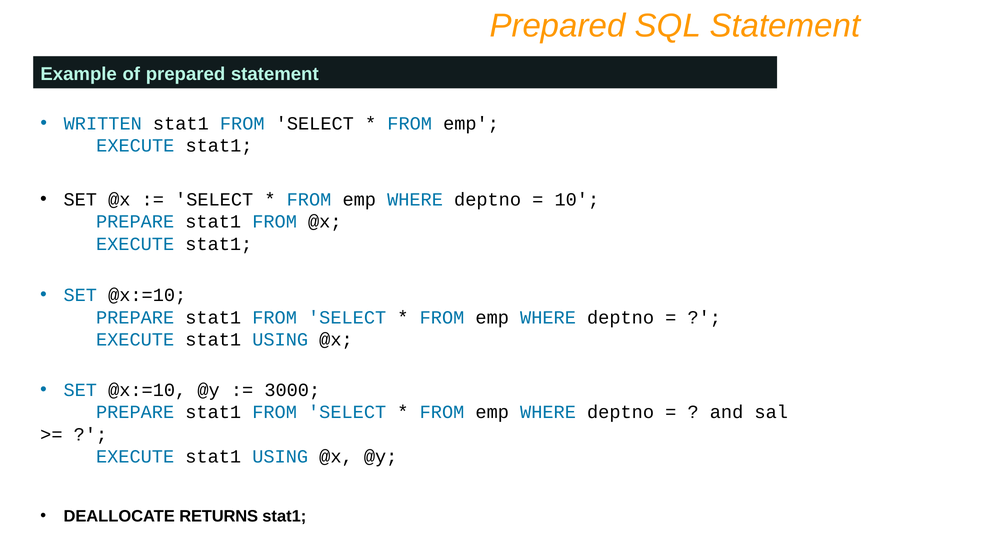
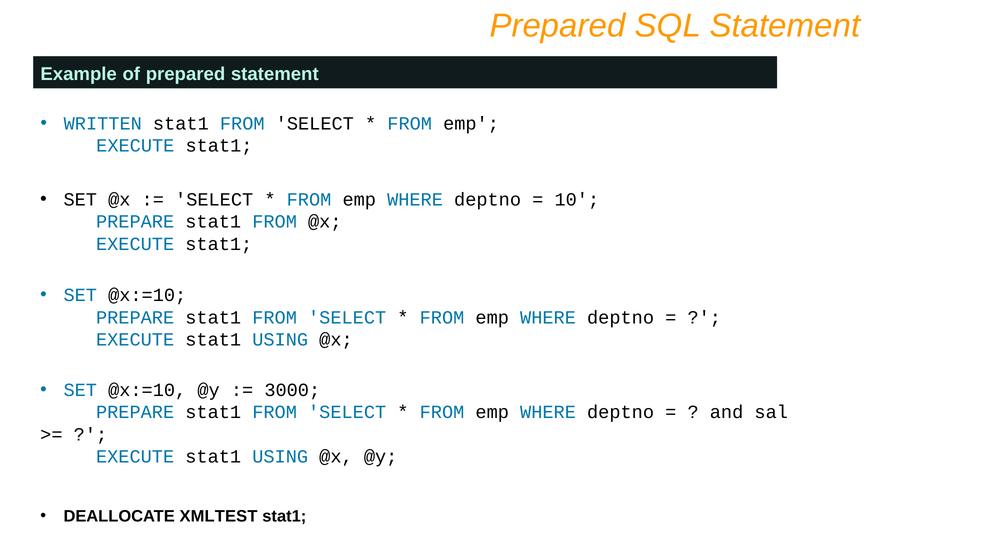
RETURNS: RETURNS -> XMLTEST (218, 516)
